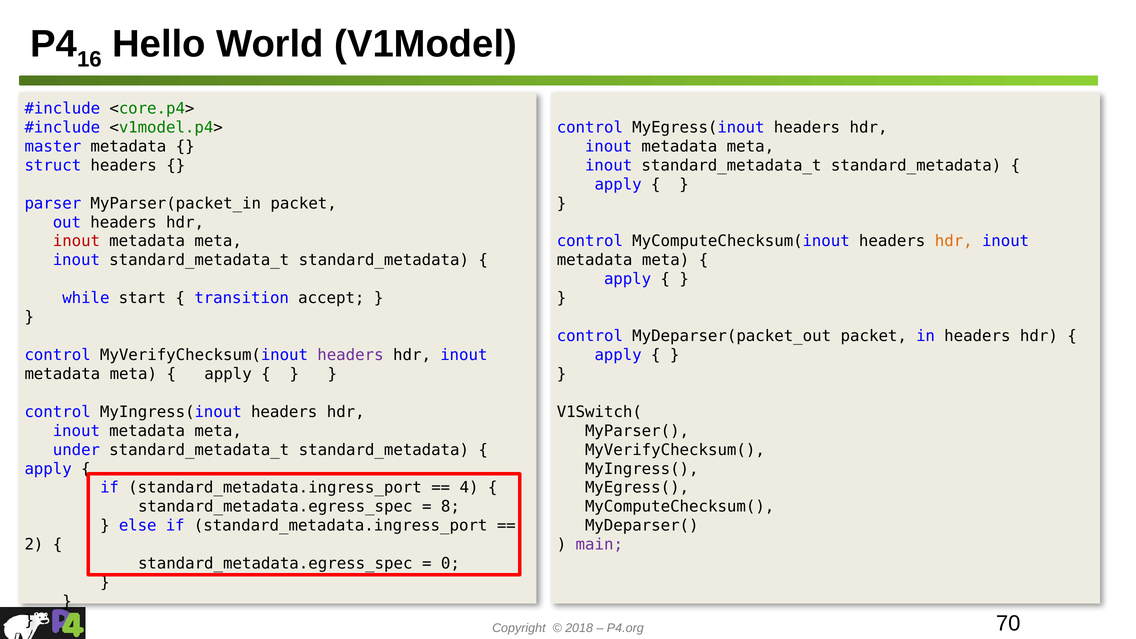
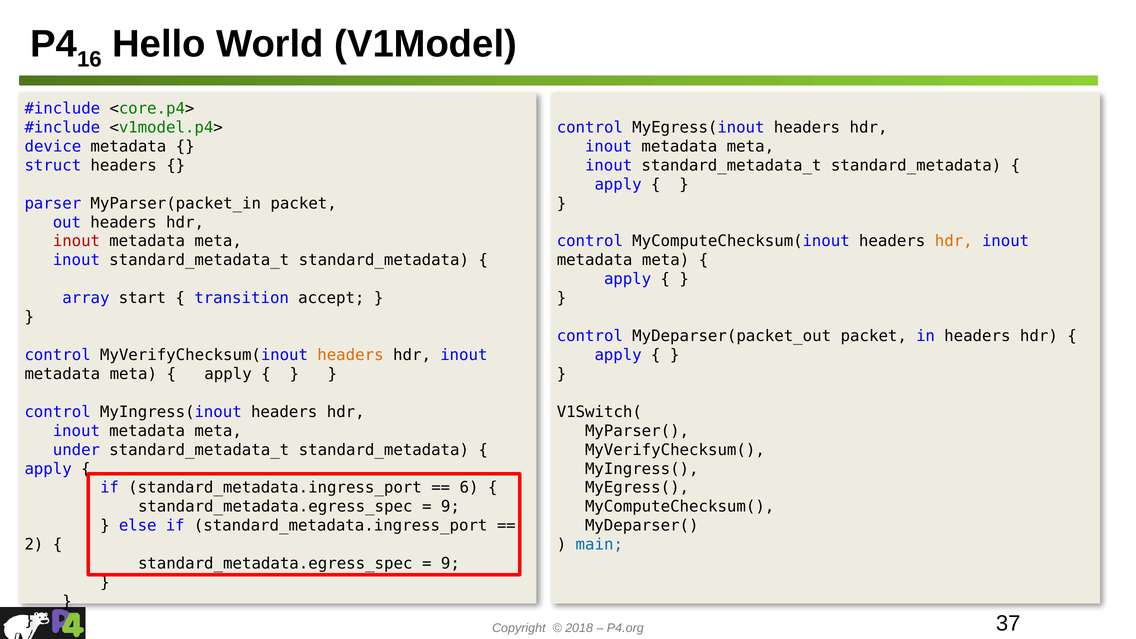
master: master -> device (53, 146)
while: while -> array (86, 298)
headers colour: purple -> orange (350, 355)
4: 4 -> 6 (469, 488)
8: 8 -> 9 (450, 507)
main colour: purple -> blue (599, 545)
0: 0 -> 9 (450, 564)
70: 70 -> 37 (1008, 624)
